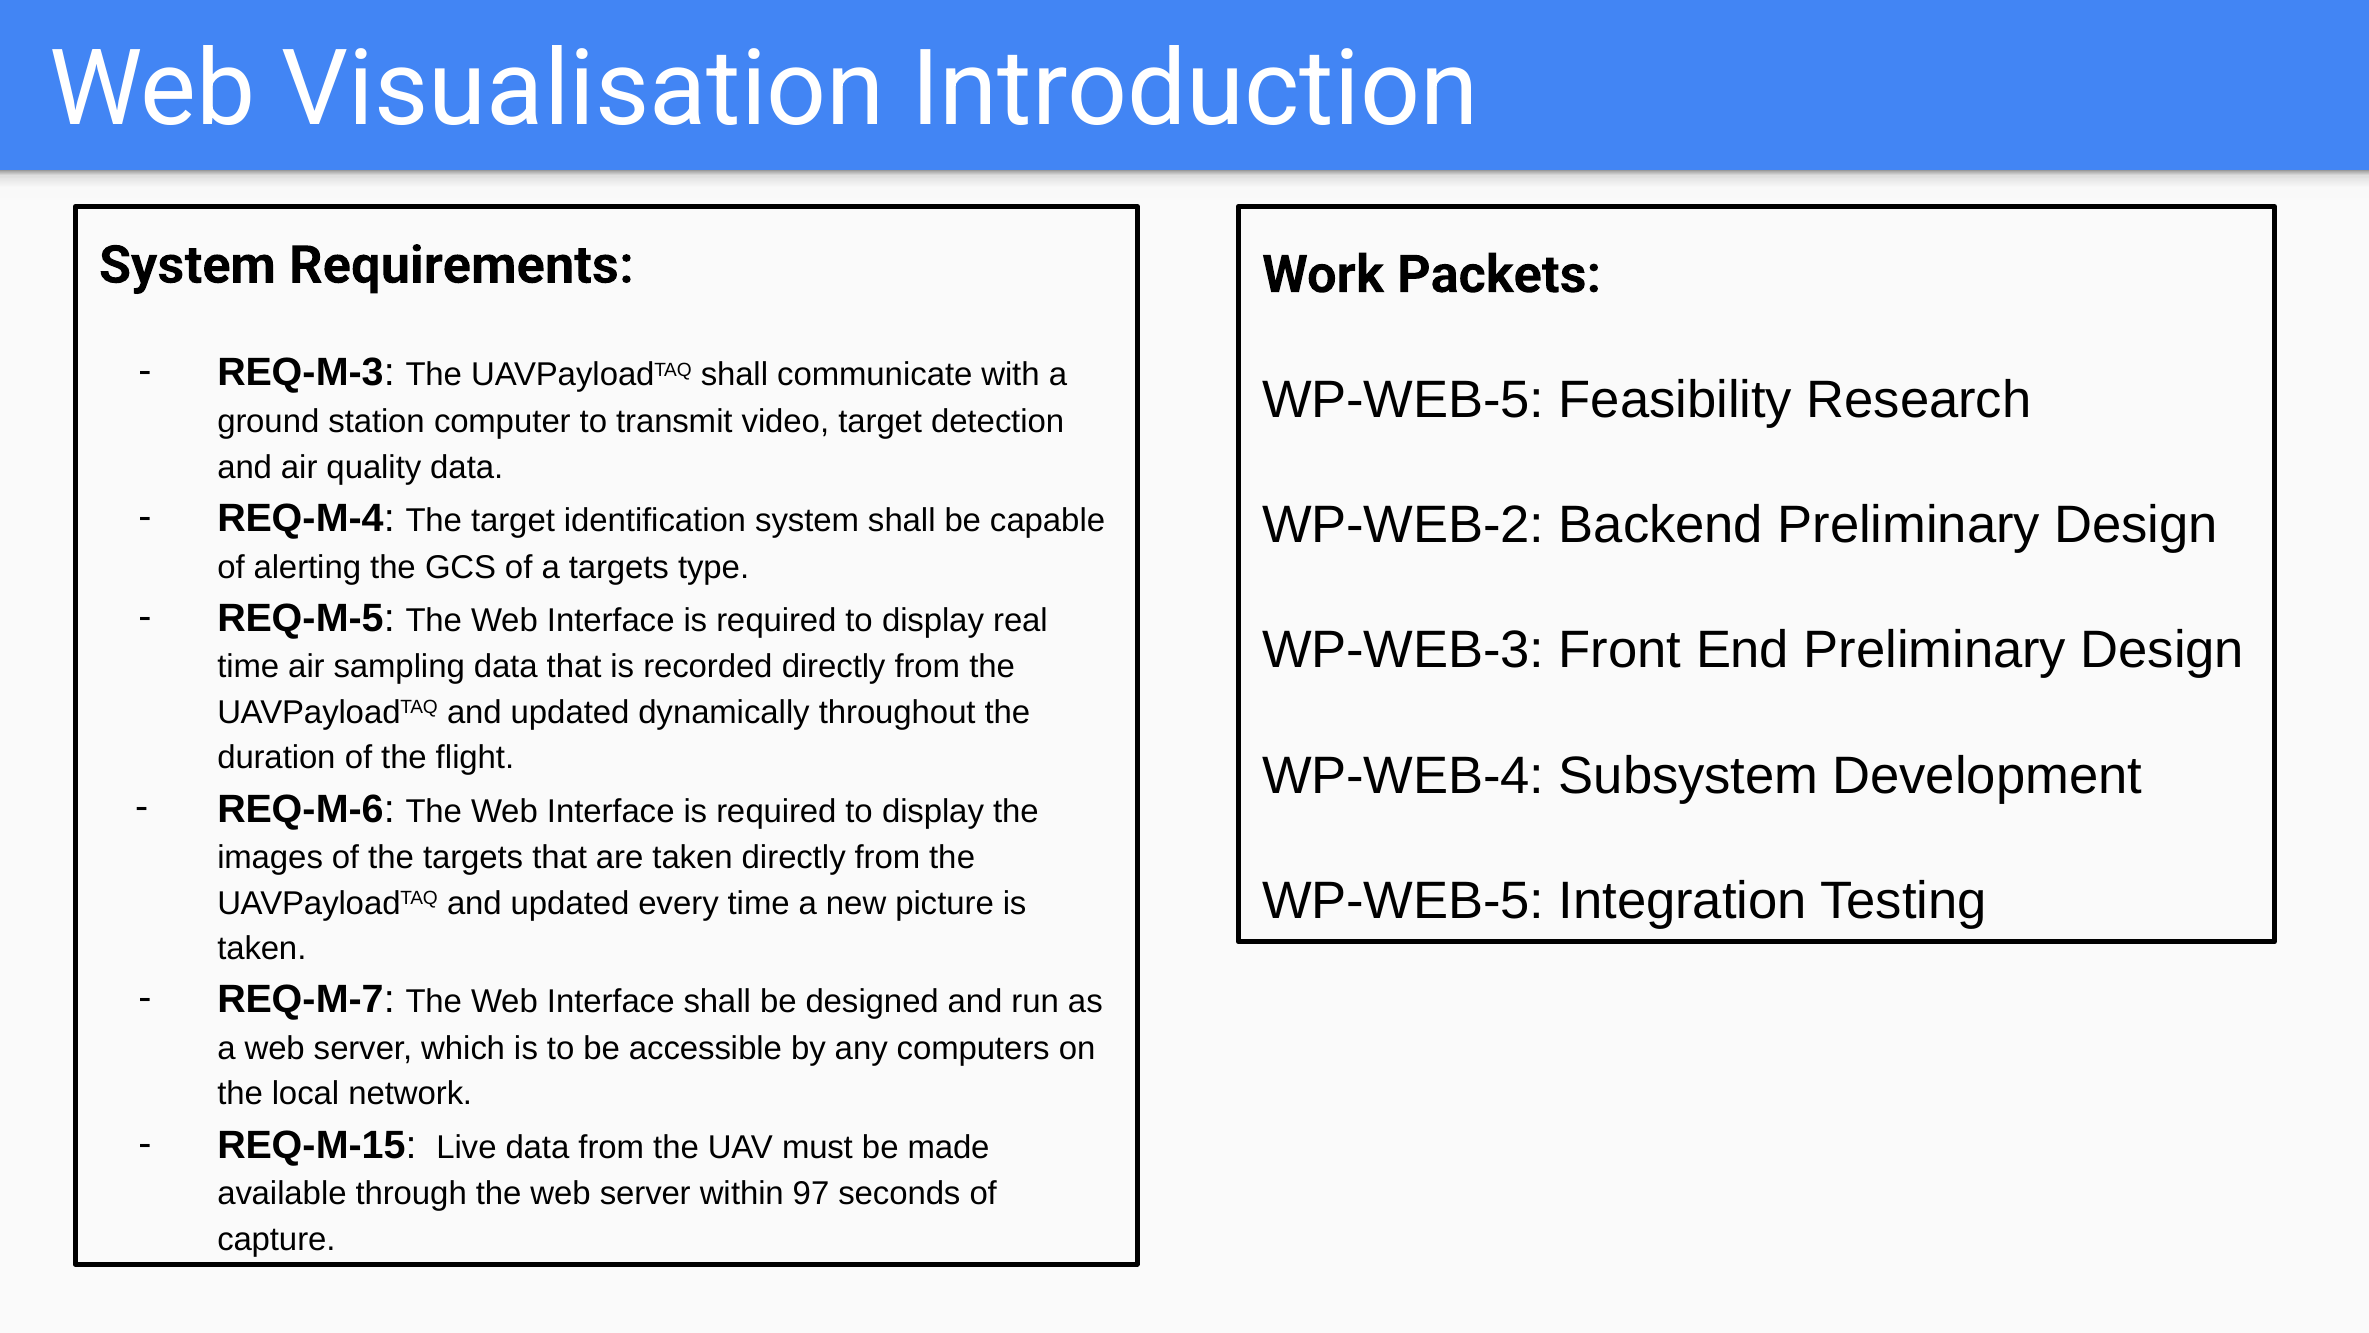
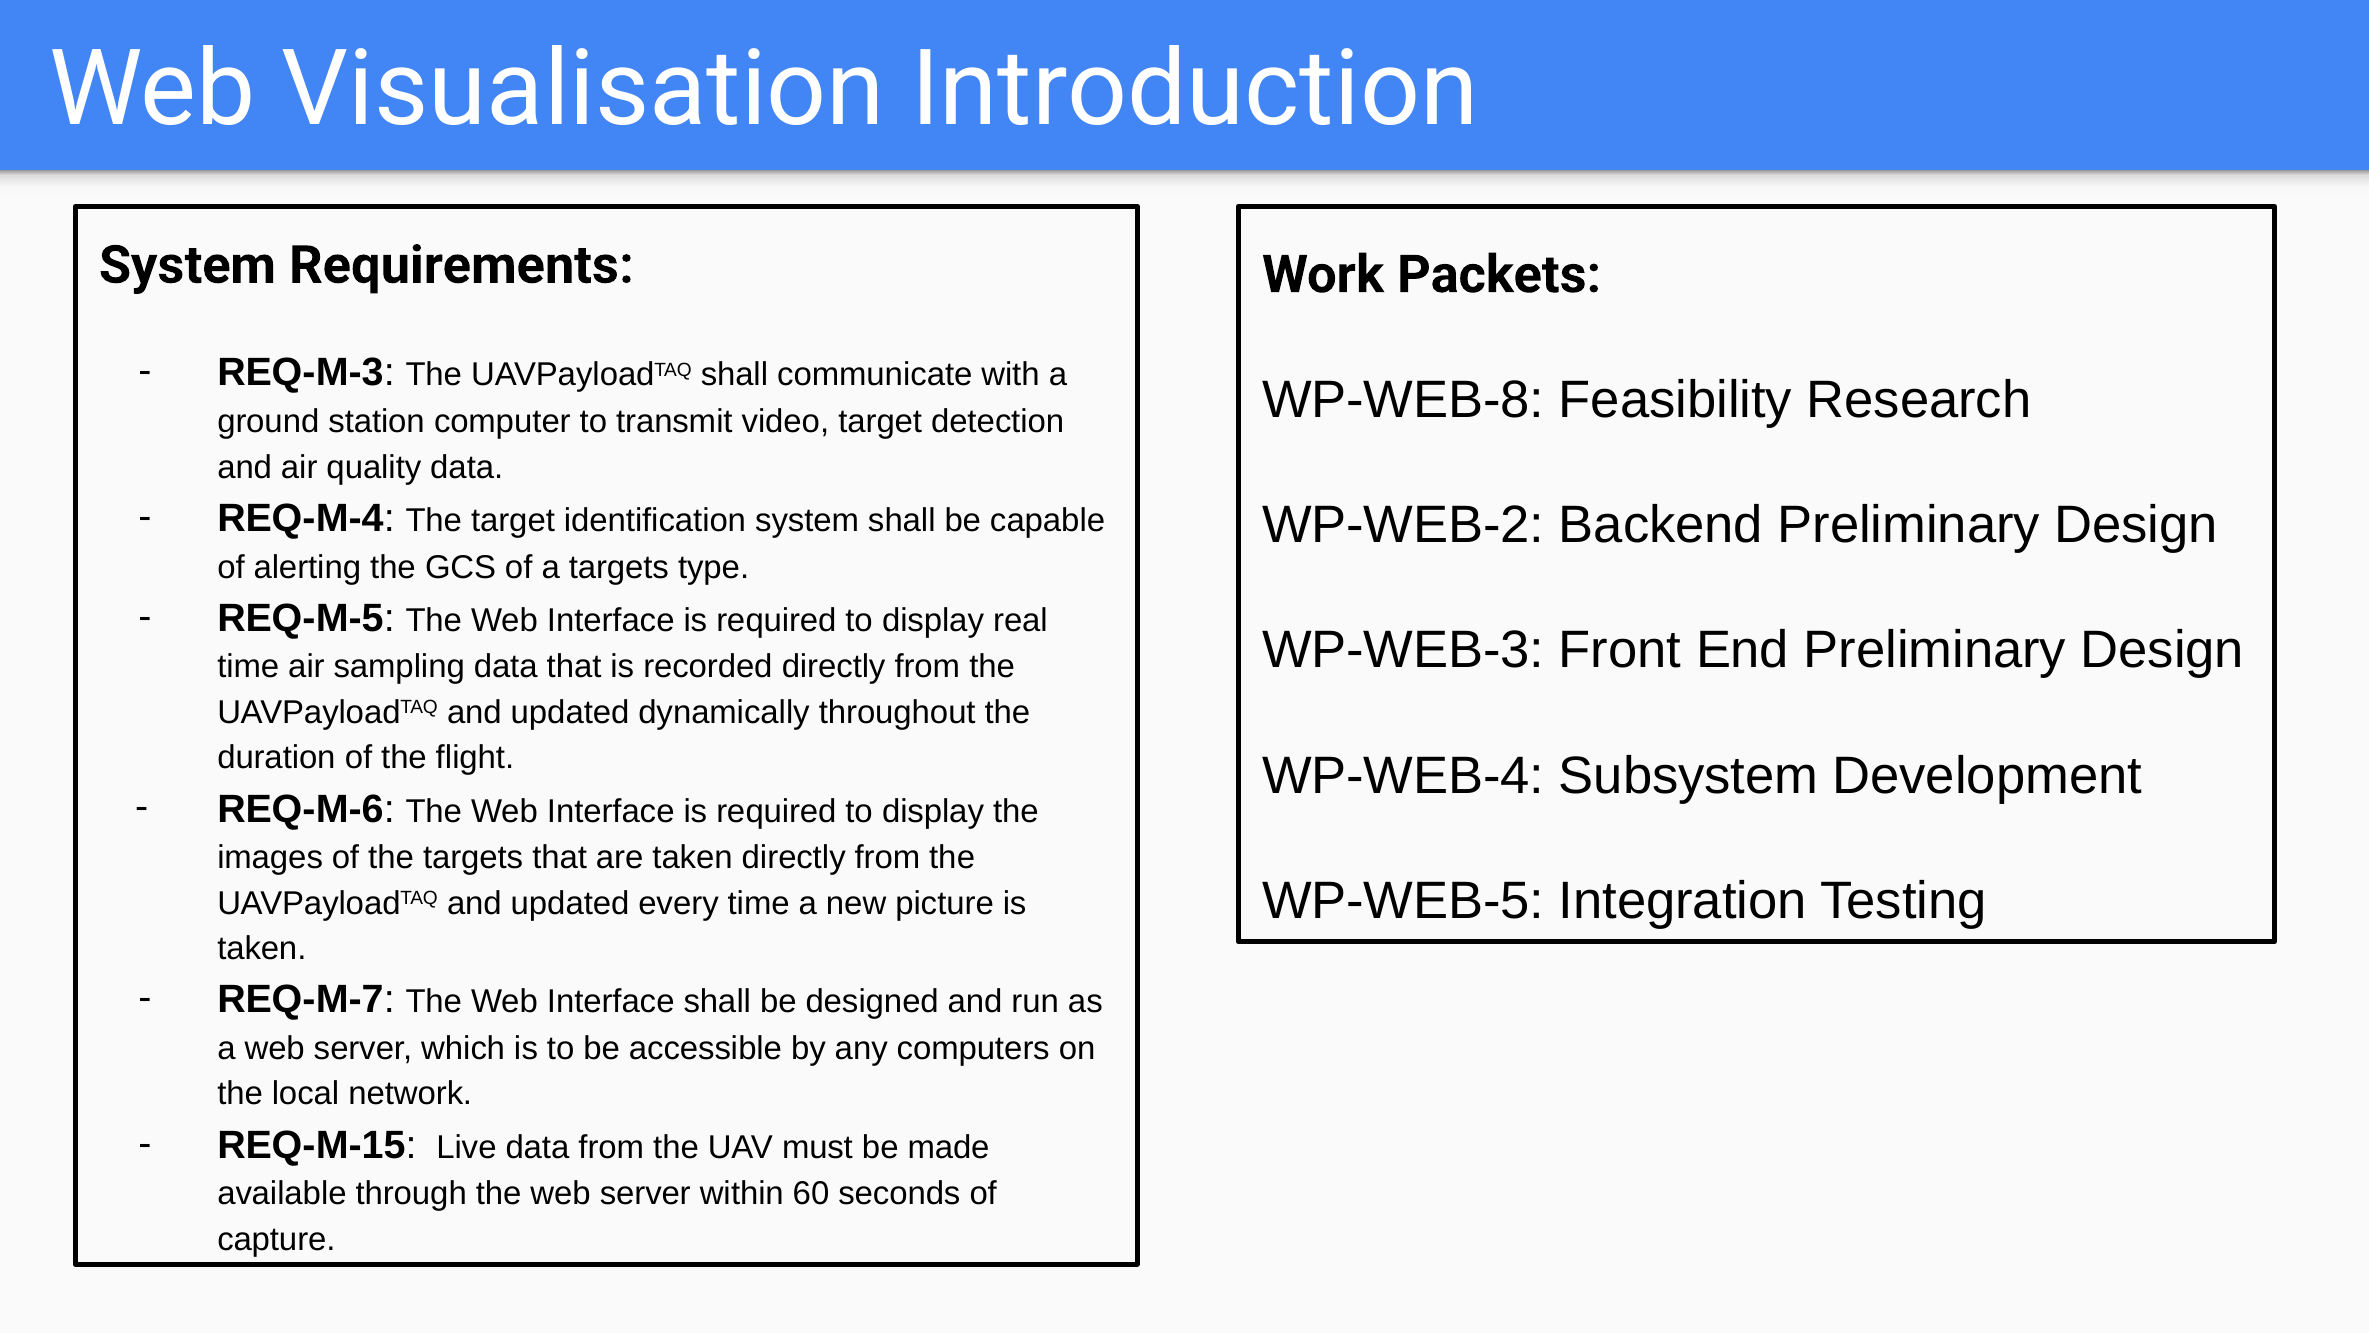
WP-WEB-5: WP-WEB-5 -> WP-WEB-8 (1403, 400)
97: 97 -> 60 (811, 1194)
